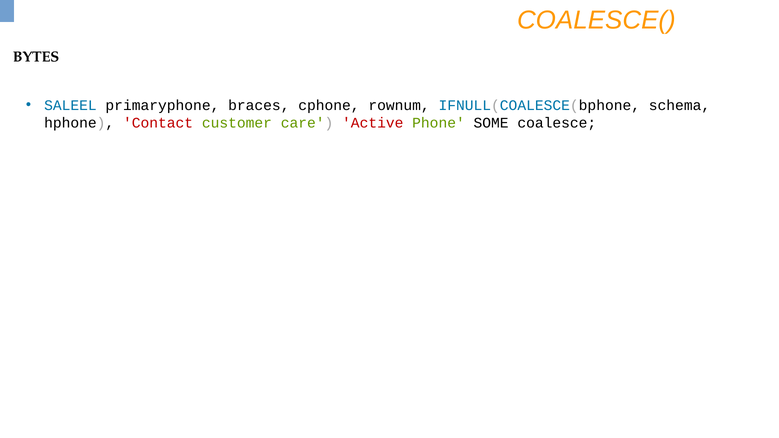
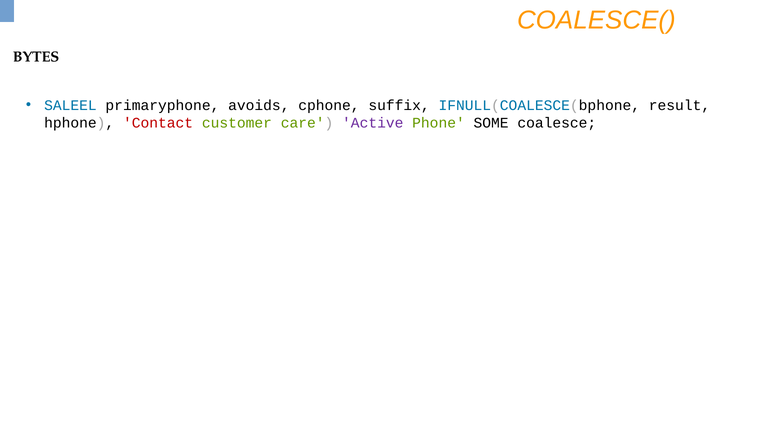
braces: braces -> avoids (259, 105)
rownum: rownum -> suffix (399, 105)
schema: schema -> result (680, 105)
Active colour: red -> purple (373, 123)
